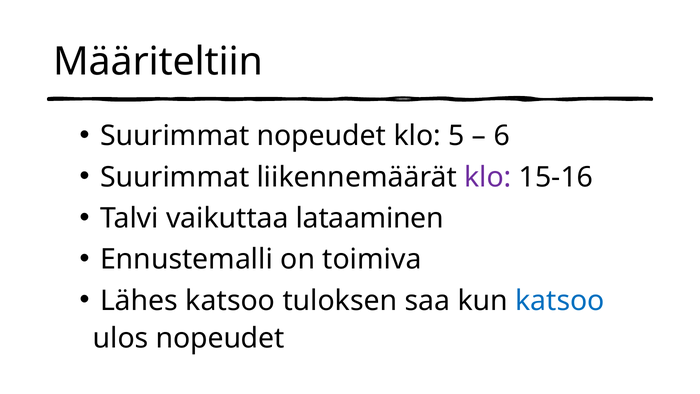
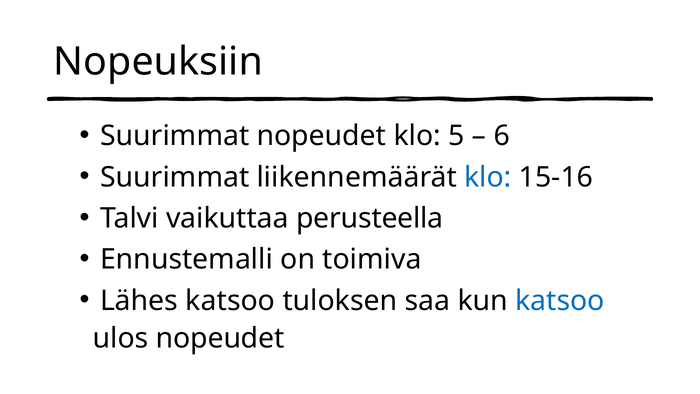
Määriteltiin: Määriteltiin -> Nopeuksiin (158, 62)
klo colour: purple -> blue (488, 177)
lataaminen: lataaminen -> perusteella (370, 218)
